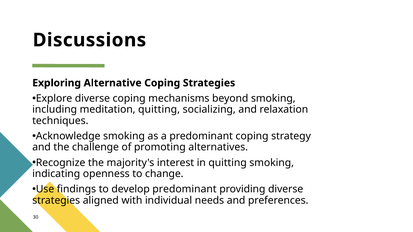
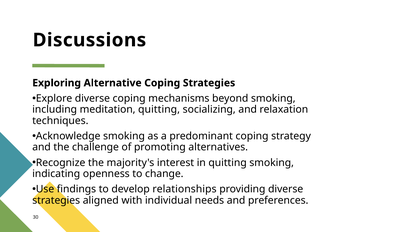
develop predominant: predominant -> relationships (184, 189)
